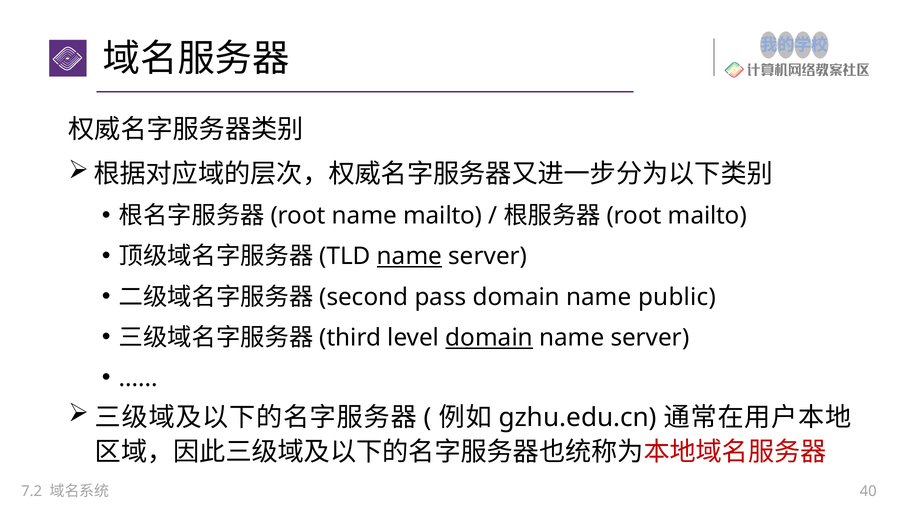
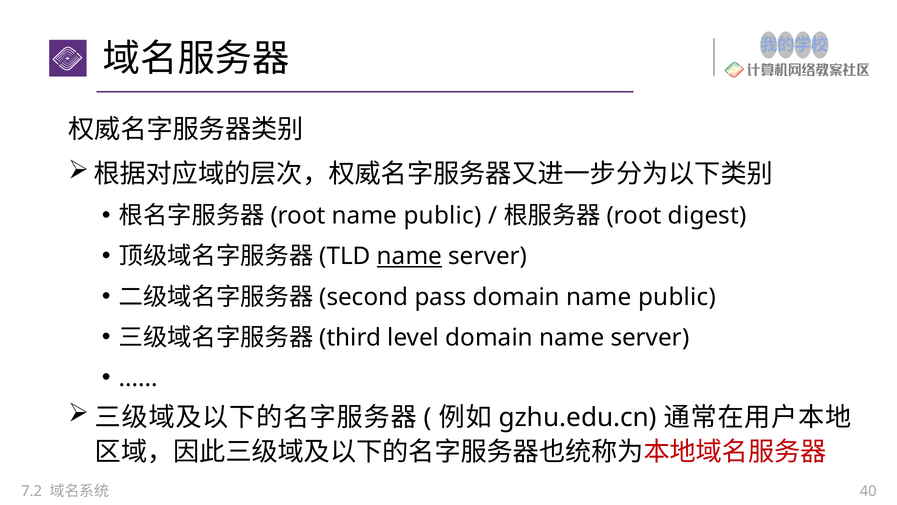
mailto: mailto -> public (443, 216)
mailto: mailto -> digest (707, 216)
domain underline: present -> none (489, 337)
